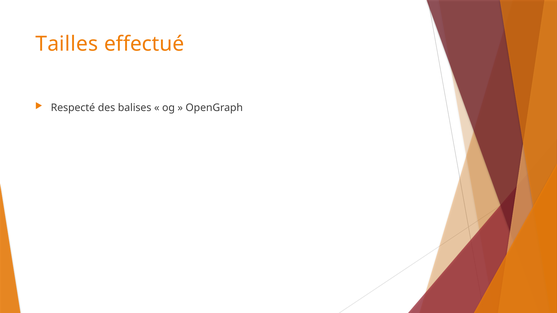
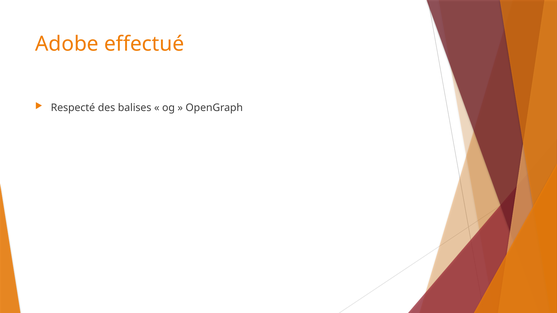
Tailles: Tailles -> Adobe (67, 44)
